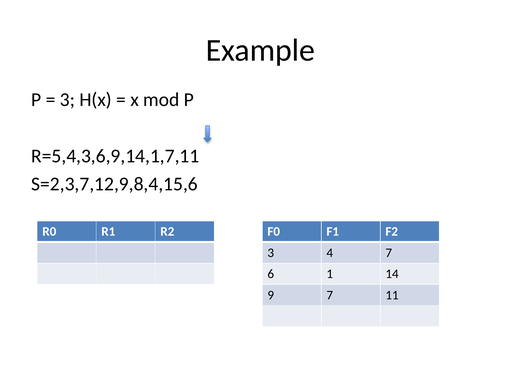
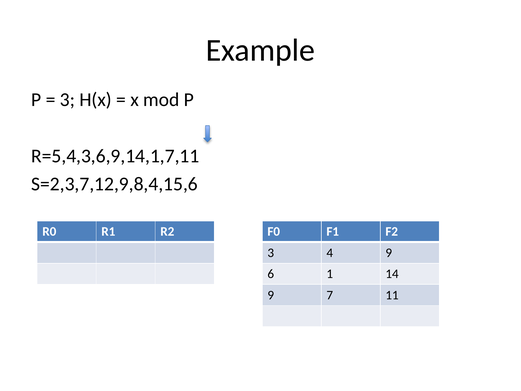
4 7: 7 -> 9 (389, 253)
